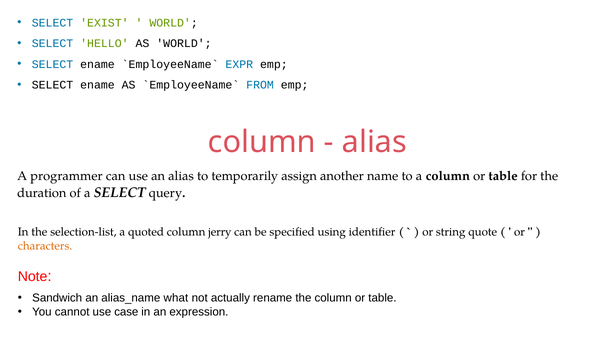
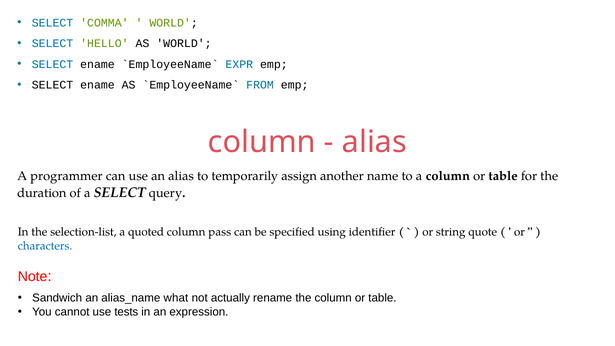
EXIST: EXIST -> COMMA (104, 23)
jerry: jerry -> pass (220, 232)
characters colour: orange -> blue (45, 246)
case: case -> tests (126, 312)
